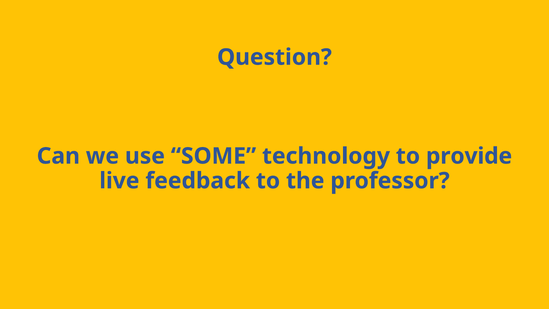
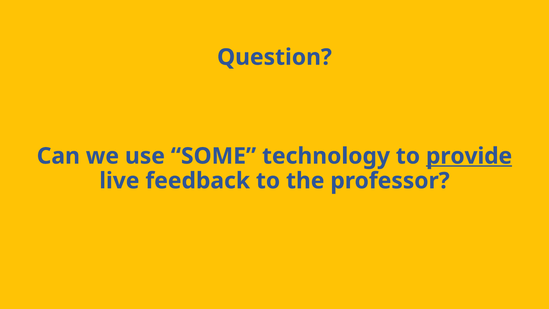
provide underline: none -> present (469, 156)
